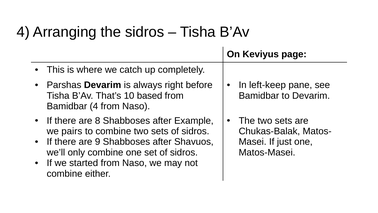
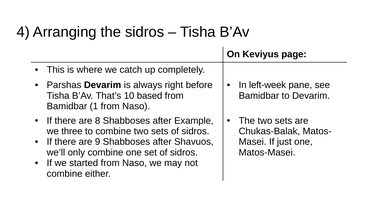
left-keep: left-keep -> left-week (268, 85)
Bamidbar 4: 4 -> 1 (94, 106)
pairs: pairs -> three (72, 131)
